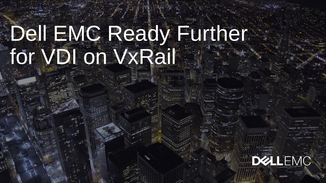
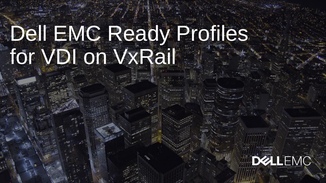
Further: Further -> Profiles (212, 34)
